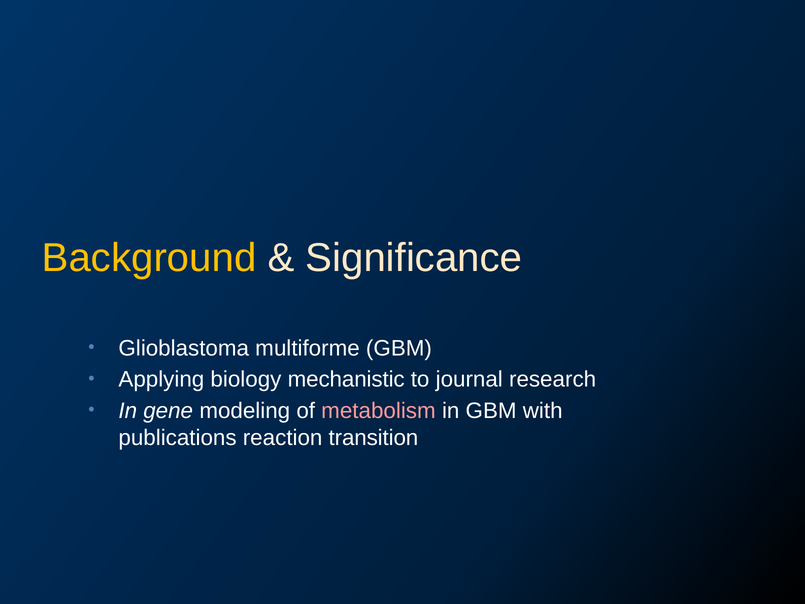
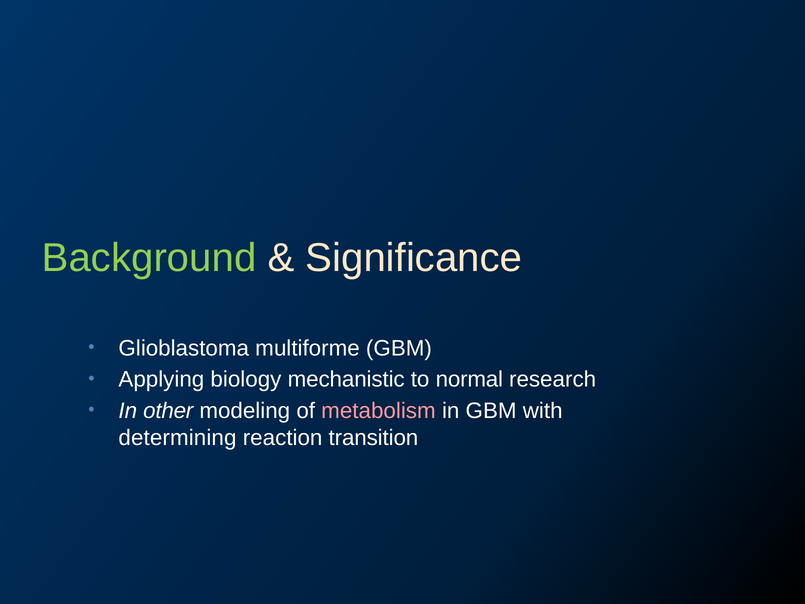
Background colour: yellow -> light green (149, 258)
journal: journal -> normal (469, 379)
gene: gene -> other (168, 411)
publications: publications -> determining (177, 438)
